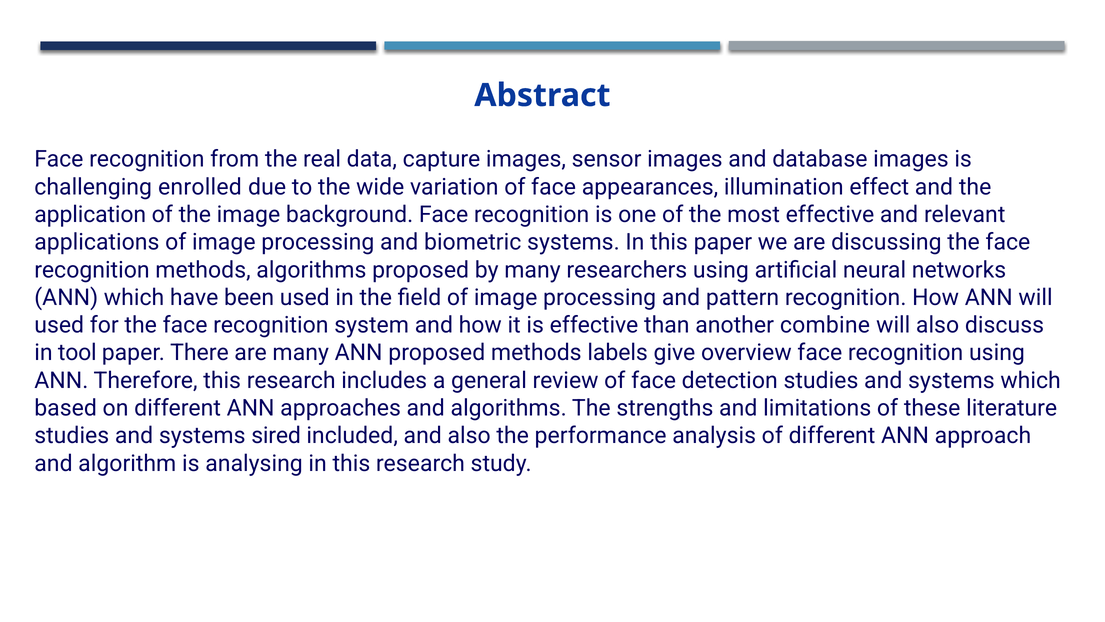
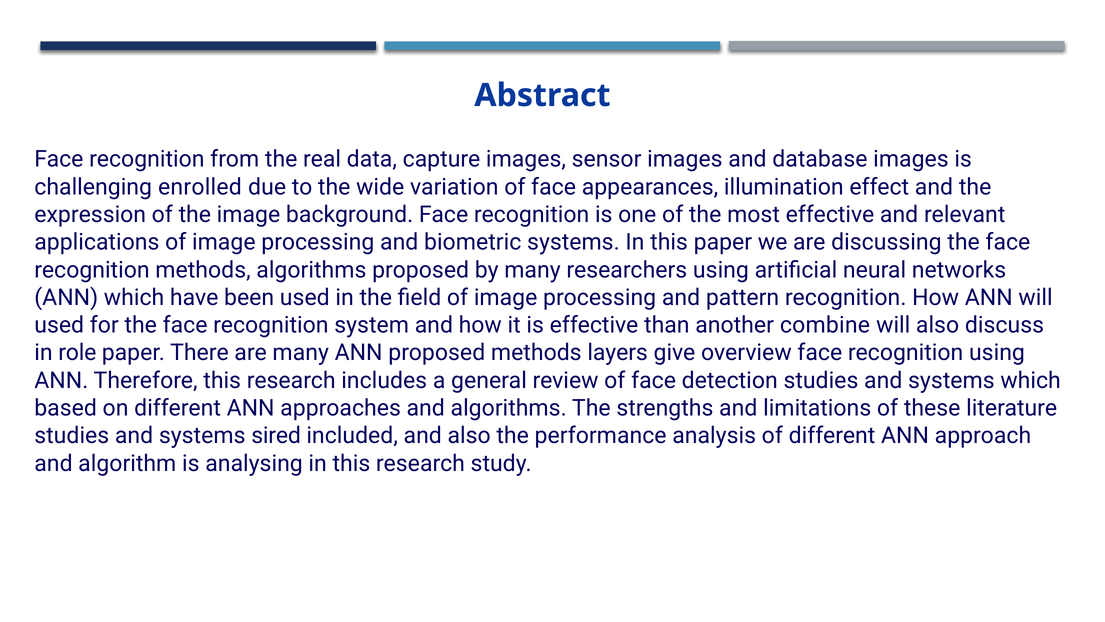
application: application -> expression (90, 214)
tool: tool -> role (77, 353)
labels: labels -> layers (618, 353)
